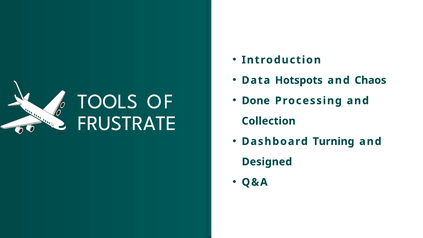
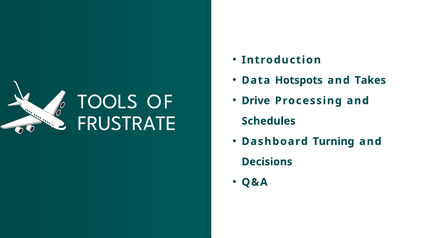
Chaos: Chaos -> Takes (370, 80)
Done: Done -> Drive (256, 101)
Collection: Collection -> Schedules (269, 121)
Designed: Designed -> Decisions (267, 162)
